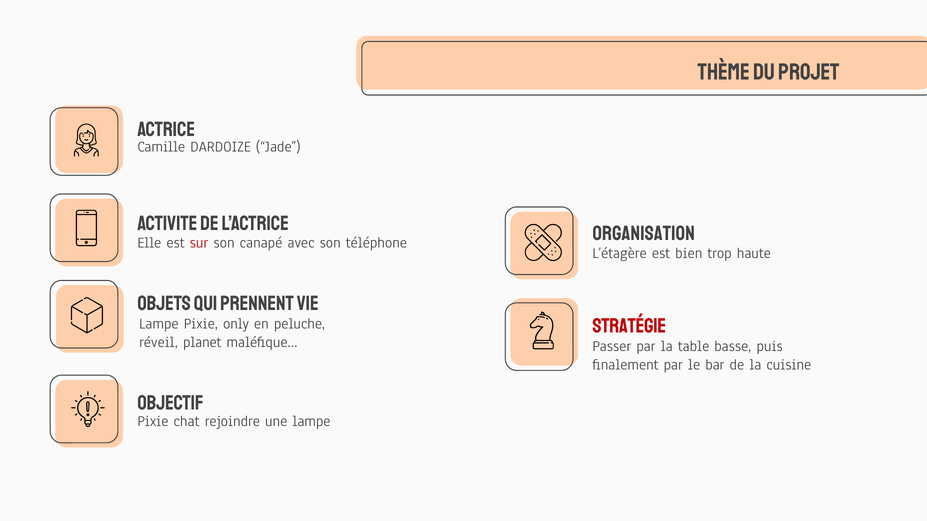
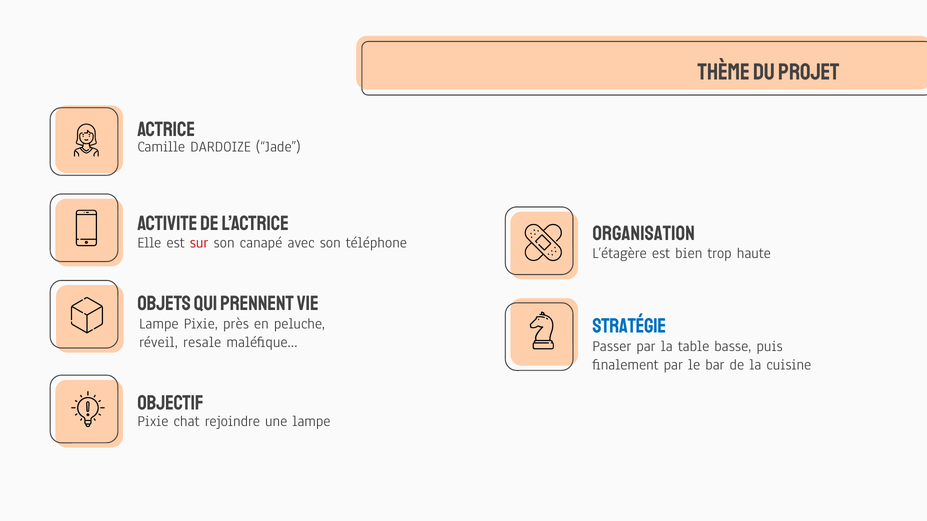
Stratégie colour: red -> blue (629, 326)
only: only -> près (236, 324)
planet: planet -> resale (202, 343)
